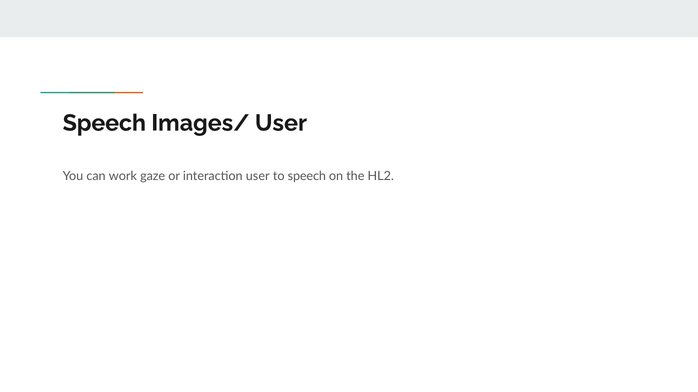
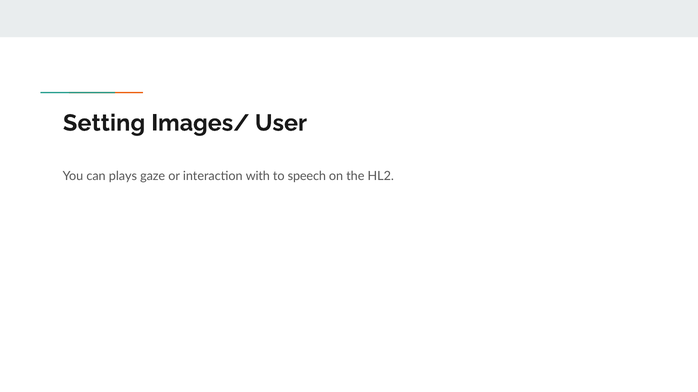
Speech: Speech -> Setting (104, 123)
work: work -> plays (123, 176)
interaction user: user -> with (258, 176)
